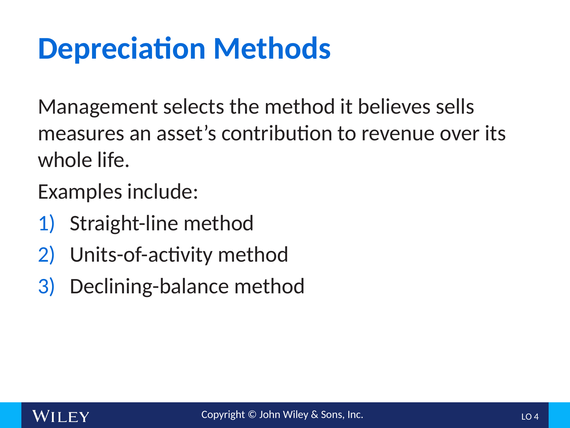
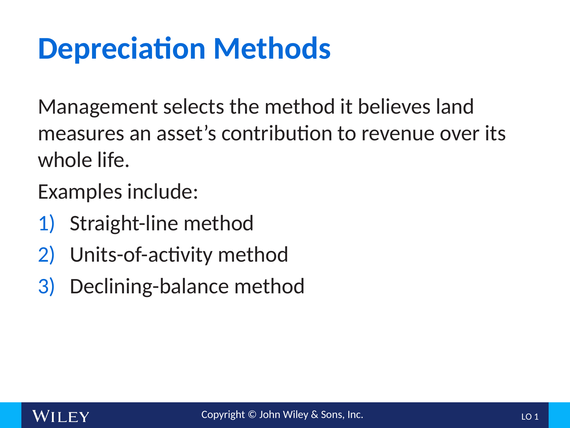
sells: sells -> land (455, 106)
O 4: 4 -> 1 (536, 416)
